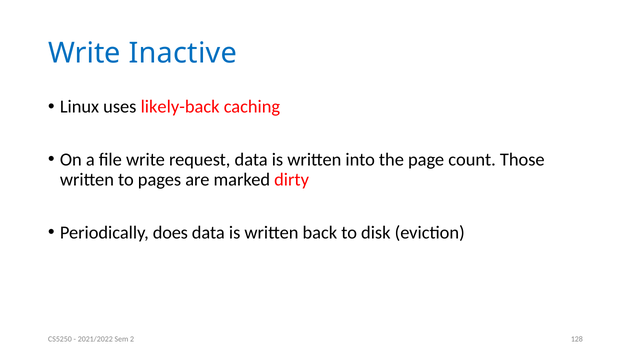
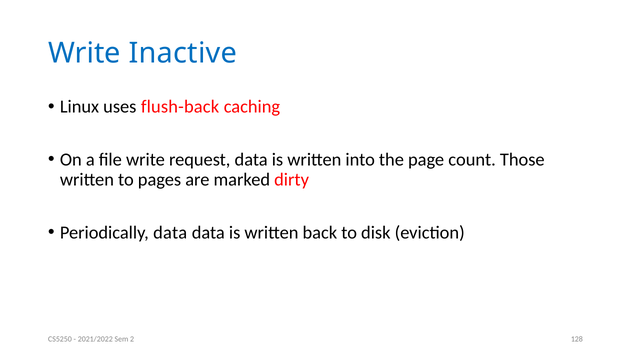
likely-back: likely-back -> flush-back (180, 107)
Periodically does: does -> data (170, 232)
